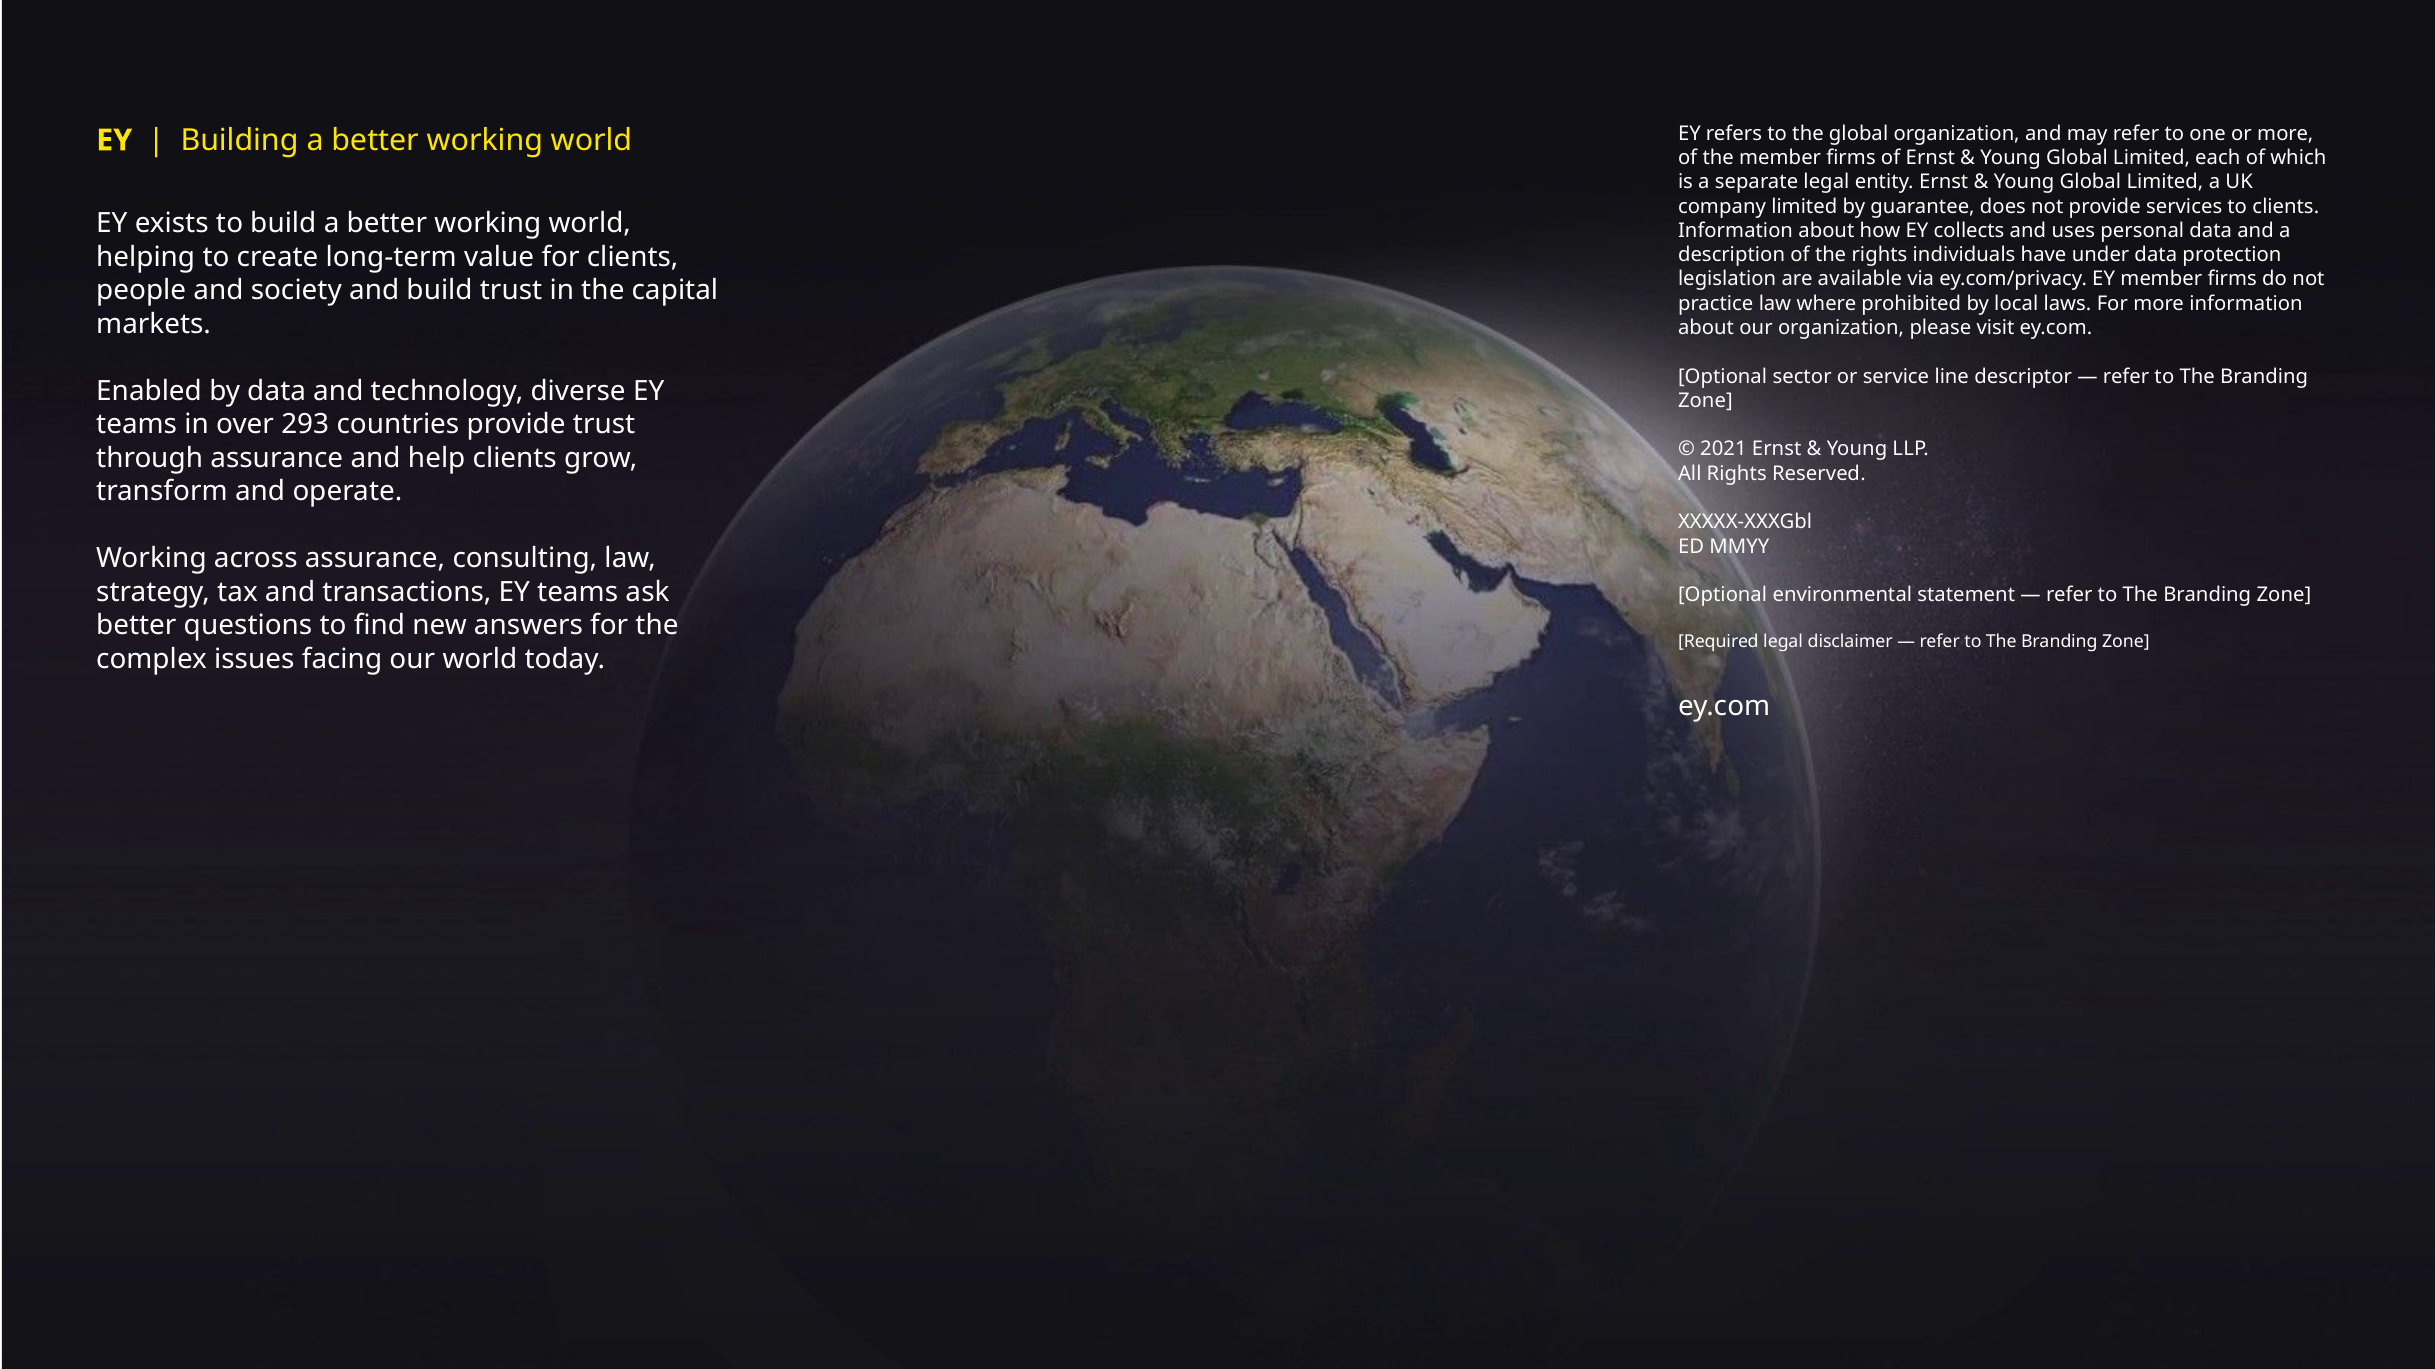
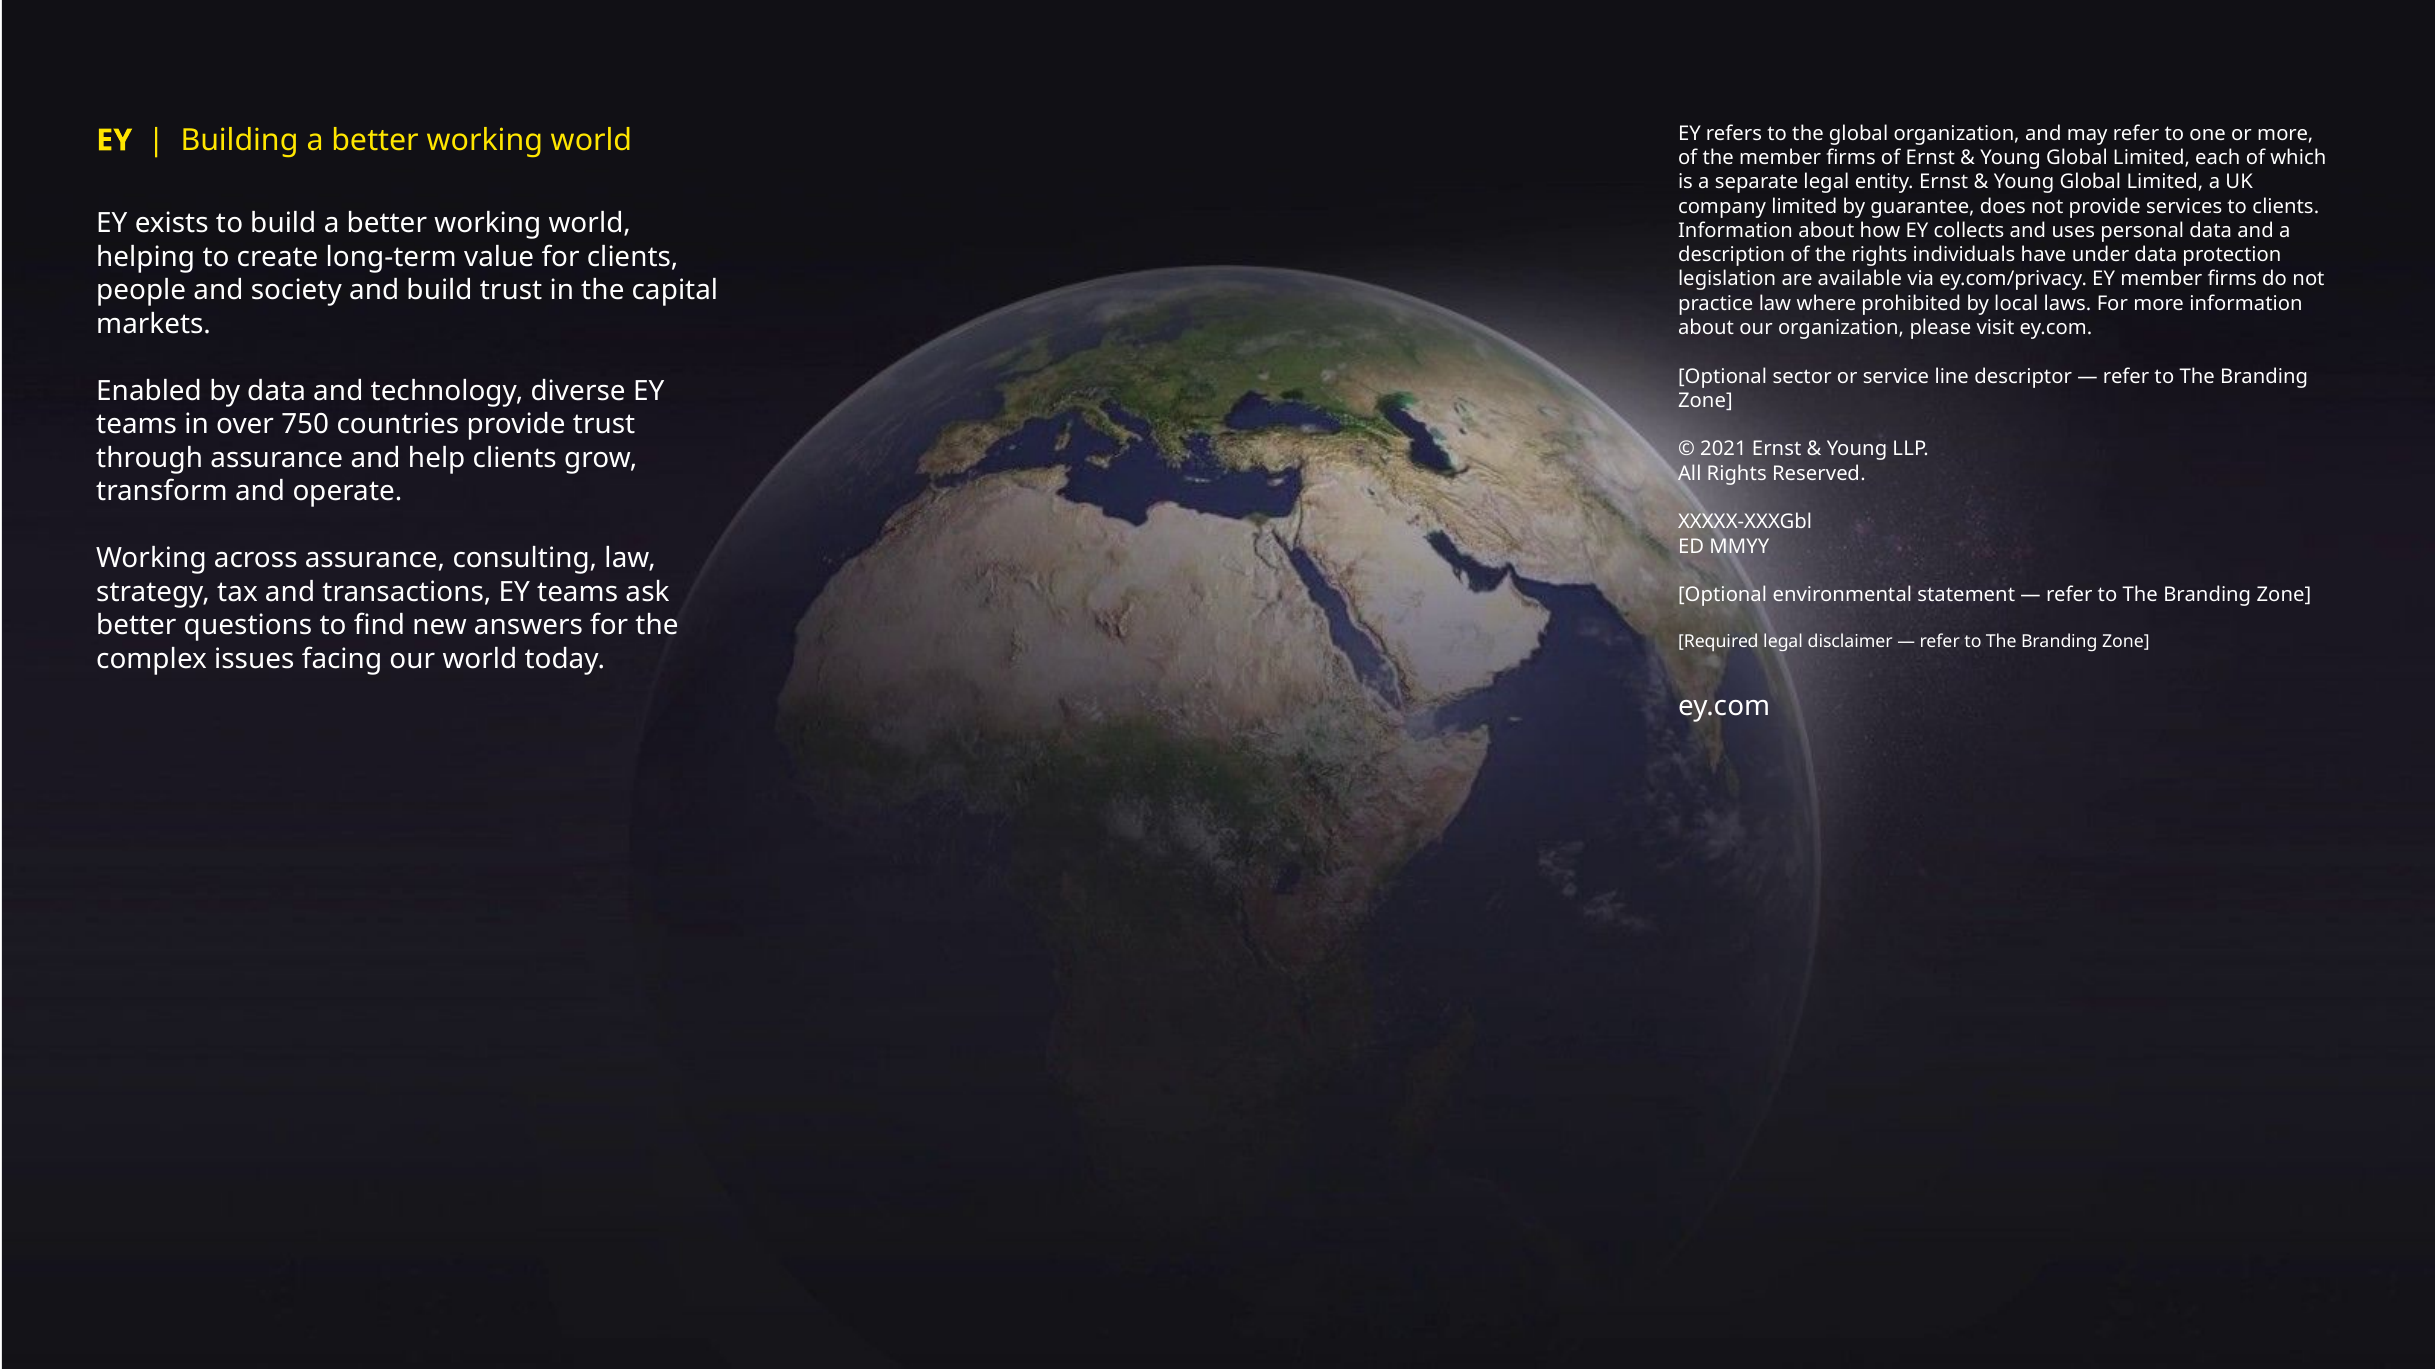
293: 293 -> 750 (305, 425)
